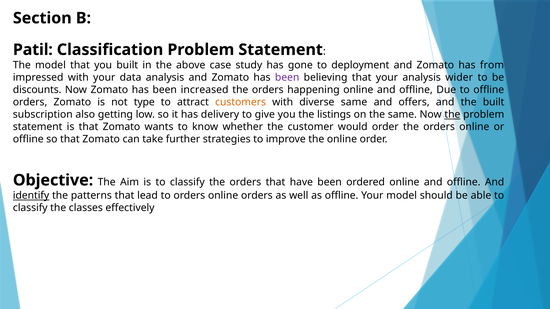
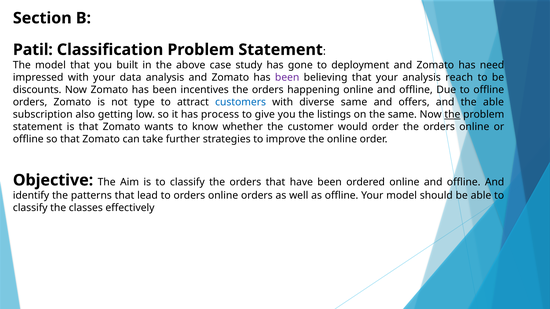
from: from -> need (492, 65)
wider: wider -> reach (459, 78)
increased: increased -> incentives (205, 90)
customers colour: orange -> blue (241, 102)
the built: built -> able (494, 102)
delivery: delivery -> process (220, 115)
identify underline: present -> none (31, 196)
